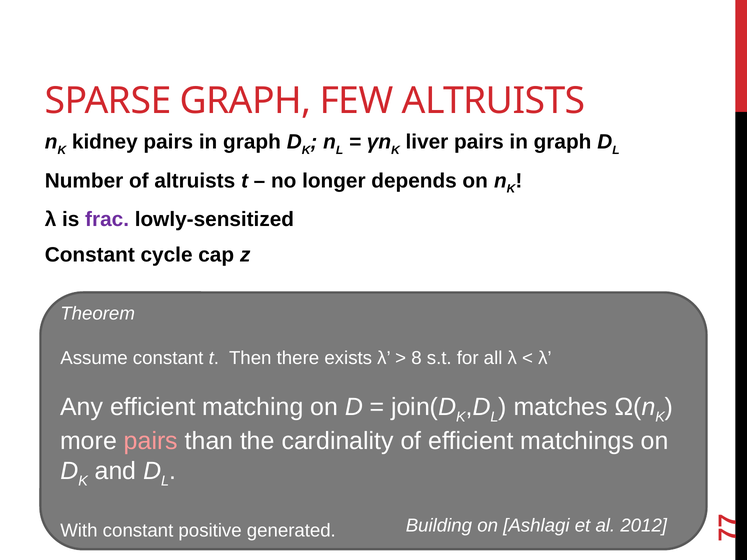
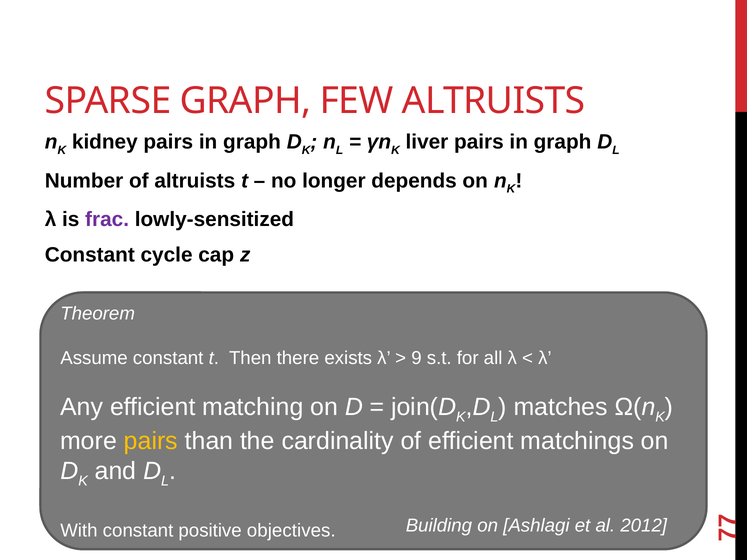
8: 8 -> 9 (416, 358)
pairs colour: pink -> yellow (151, 441)
generated: generated -> objectives (291, 531)
